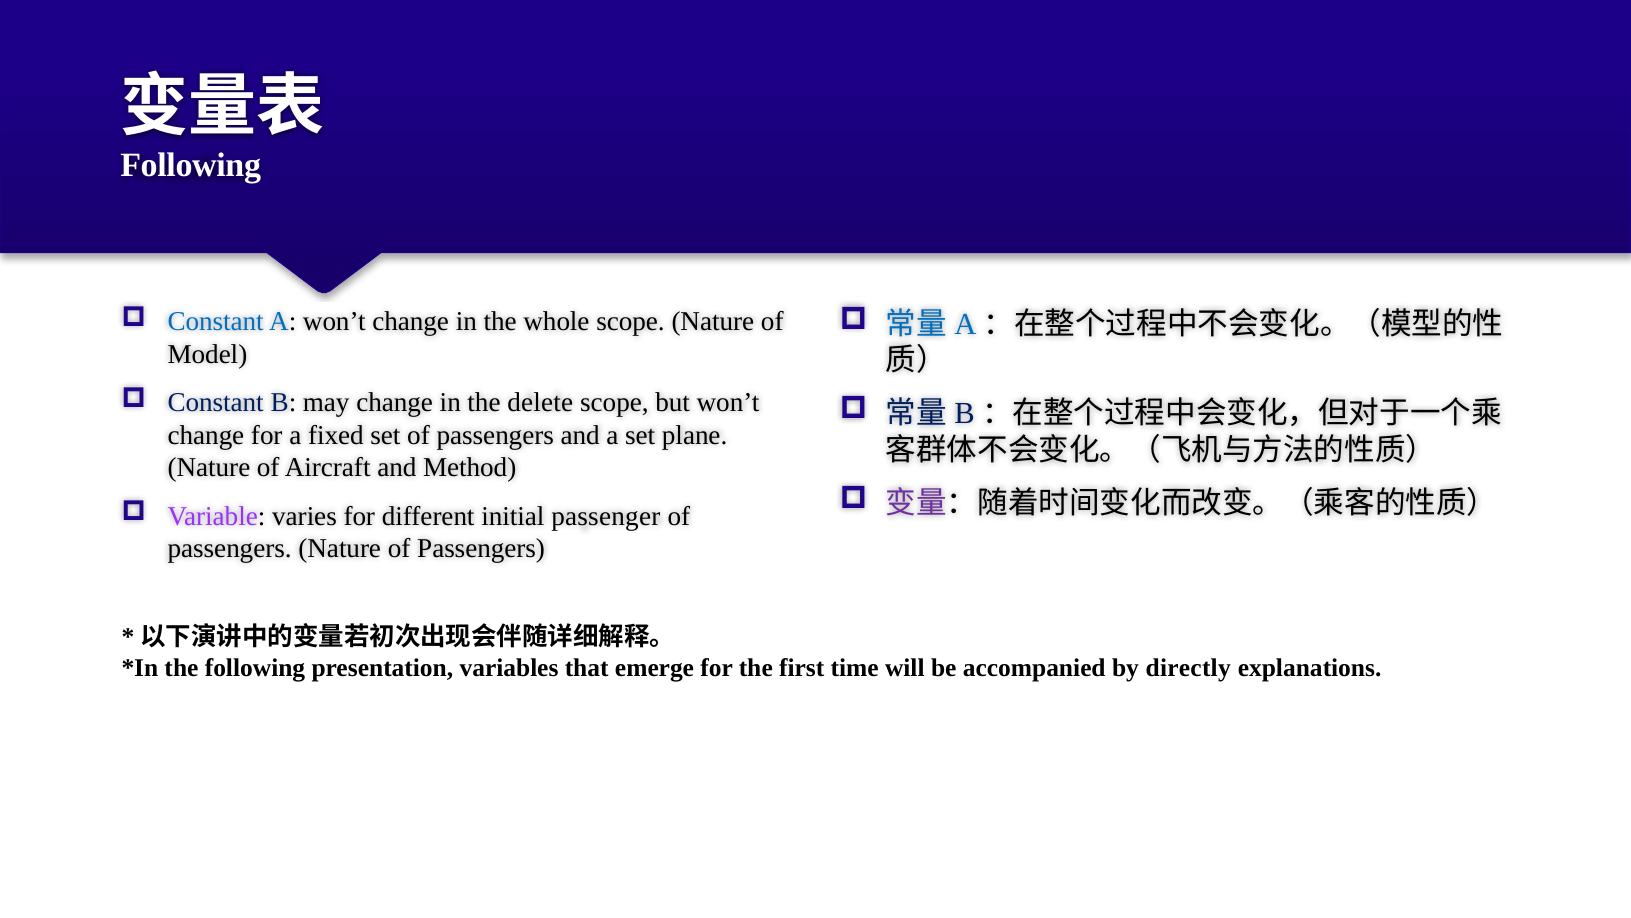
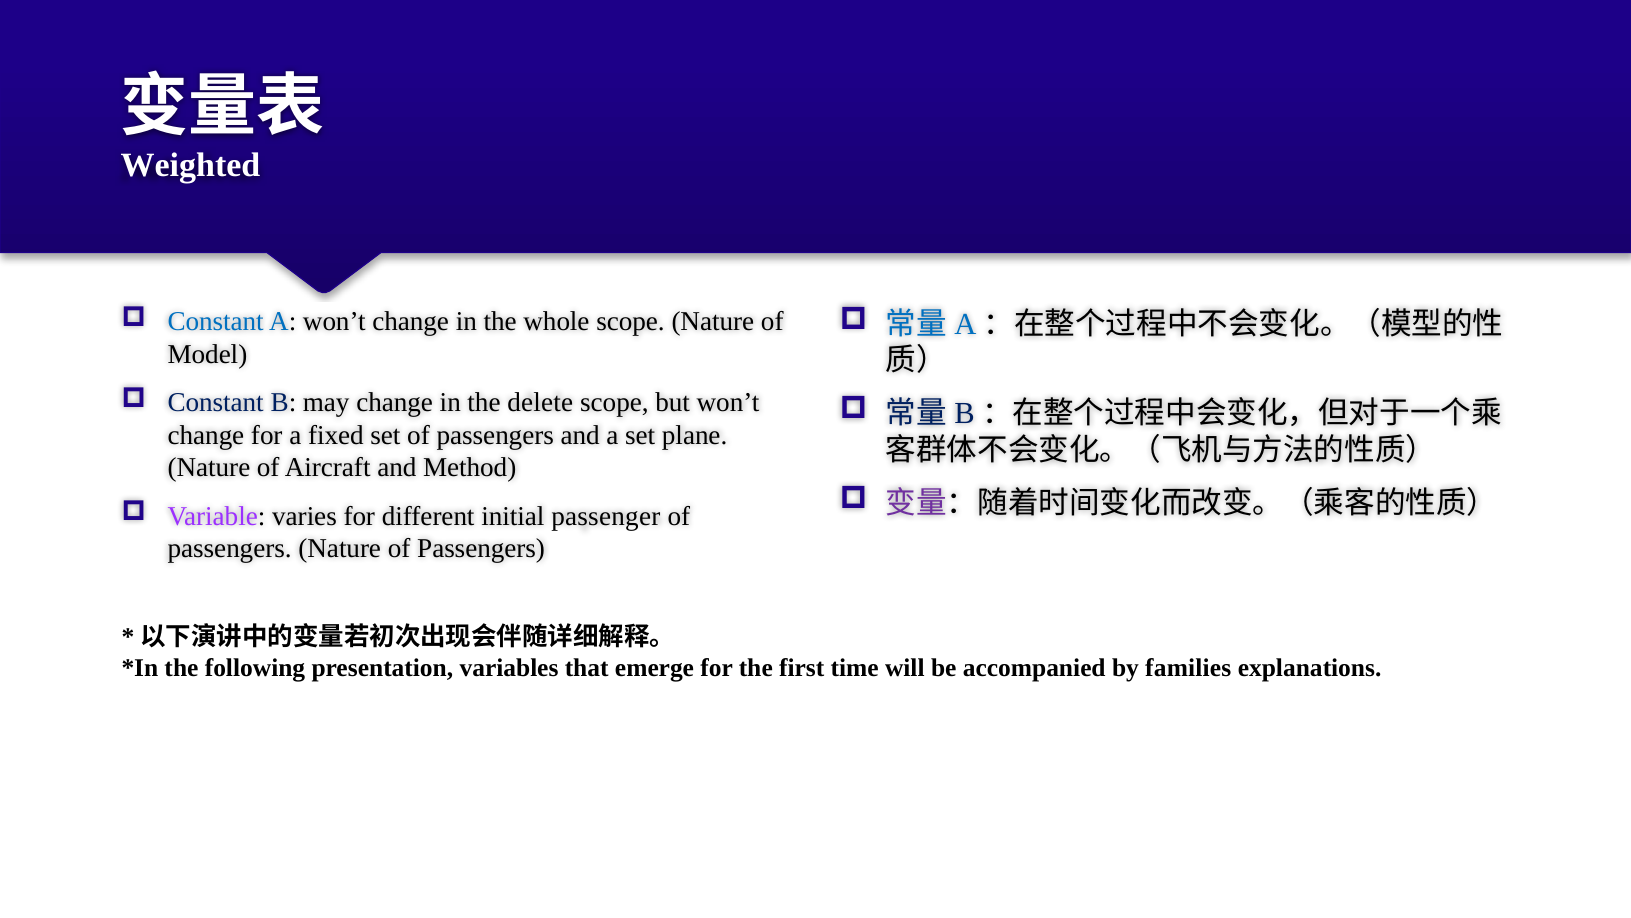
Following: Following -> Weighted (190, 165)
directly: directly -> families (1188, 667)
